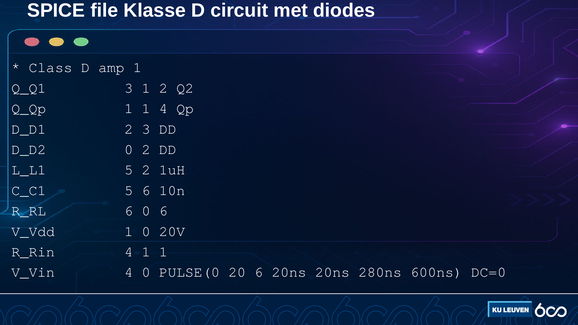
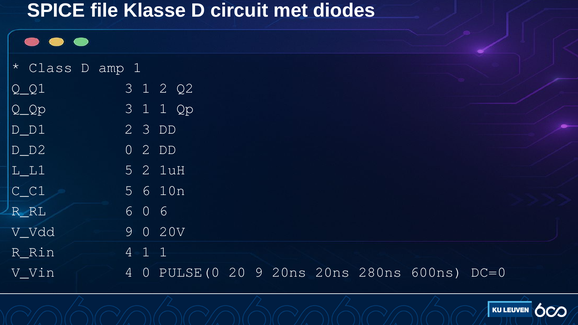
Q_Qp 1: 1 -> 3 (129, 108)
4: 4 -> 1 (163, 108)
V_Vdd 1: 1 -> 9 (129, 231)
20 6: 6 -> 9 (259, 272)
